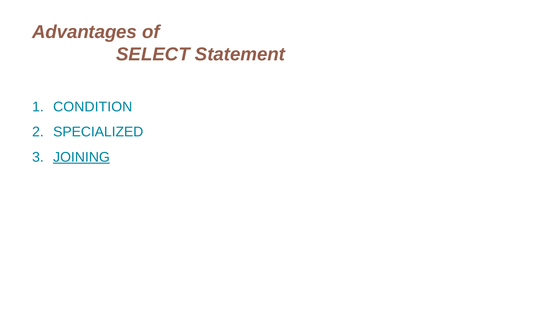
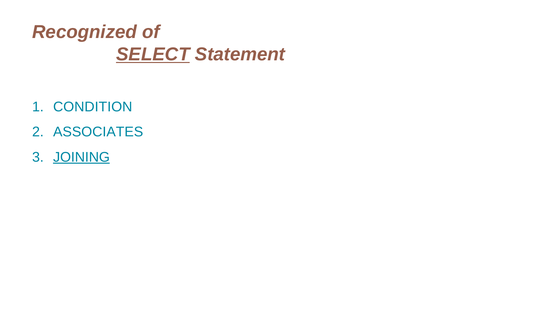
Advantages: Advantages -> Recognized (85, 32)
SELECT underline: none -> present (153, 54)
SPECIALIZED: SPECIALIZED -> ASSOCIATES (98, 132)
